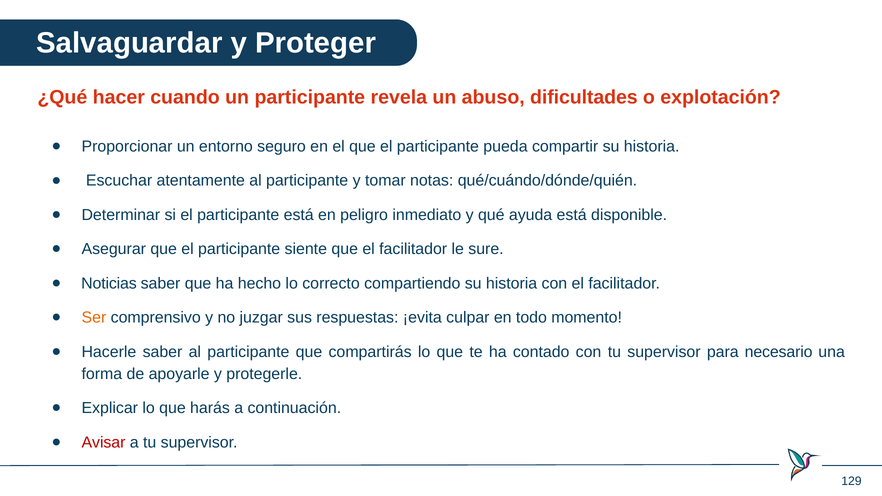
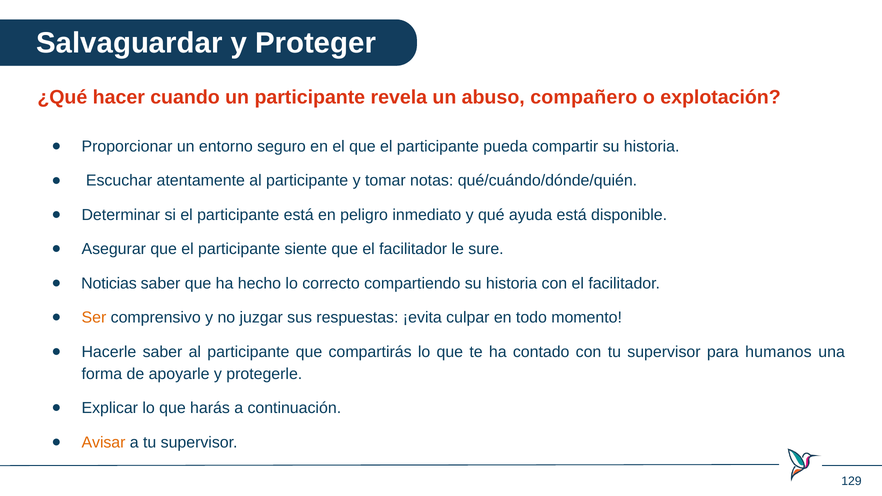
dificultades: dificultades -> compañero (584, 97)
necesario: necesario -> humanos (778, 352)
Avisar colour: red -> orange (104, 442)
